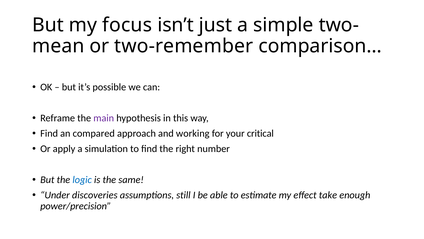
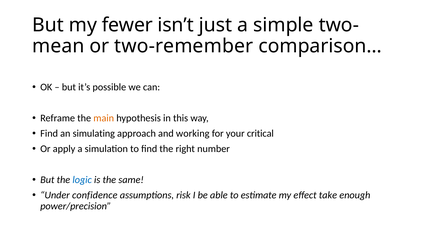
focus: focus -> fewer (127, 25)
main colour: purple -> orange (104, 118)
compared: compared -> simulating (94, 133)
discoveries: discoveries -> confidence (95, 195)
still: still -> risk (183, 195)
